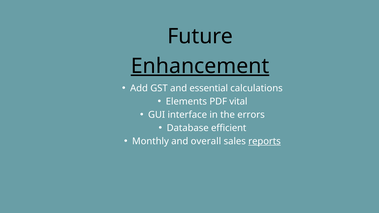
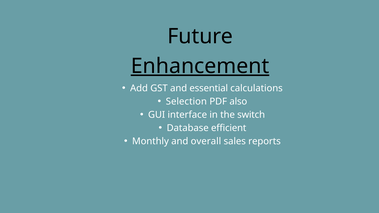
Elements: Elements -> Selection (186, 101)
vital: vital -> also (238, 101)
errors: errors -> switch (251, 115)
reports underline: present -> none (265, 141)
